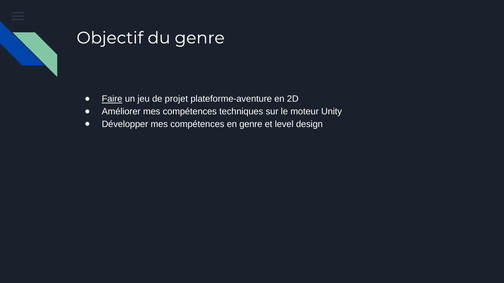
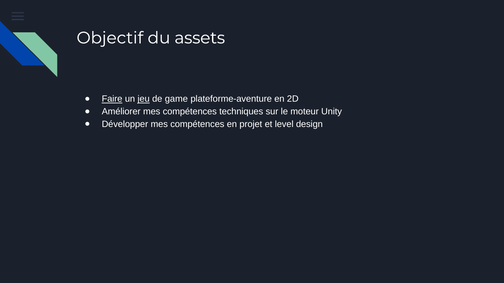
du genre: genre -> assets (200, 38)
jeu underline: none -> present (144, 99)
projet: projet -> game (176, 99)
en genre: genre -> projet (251, 124)
